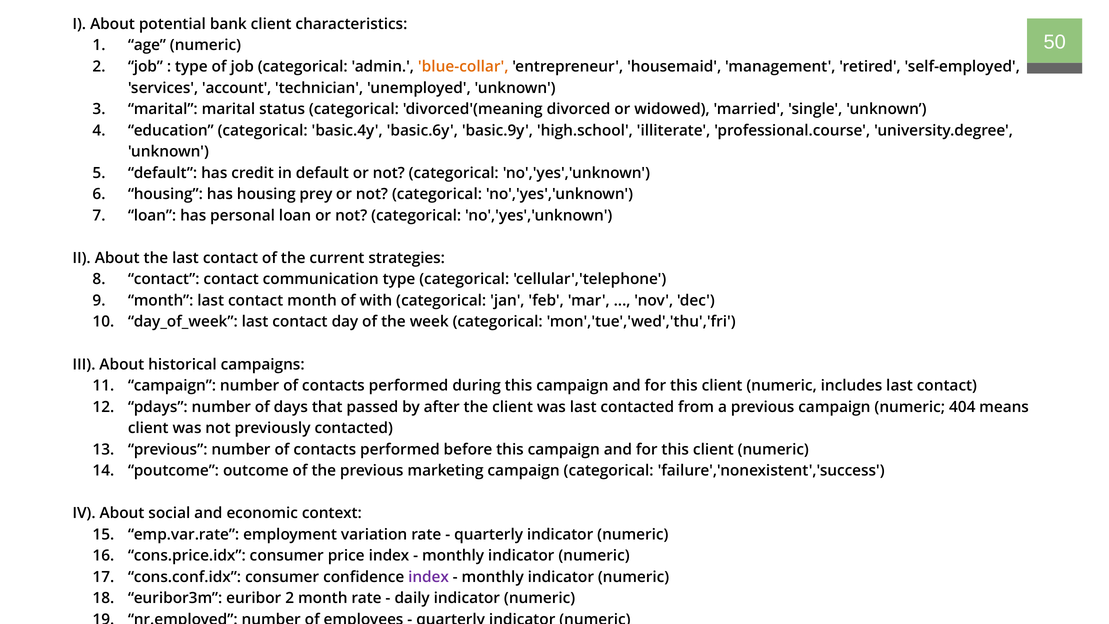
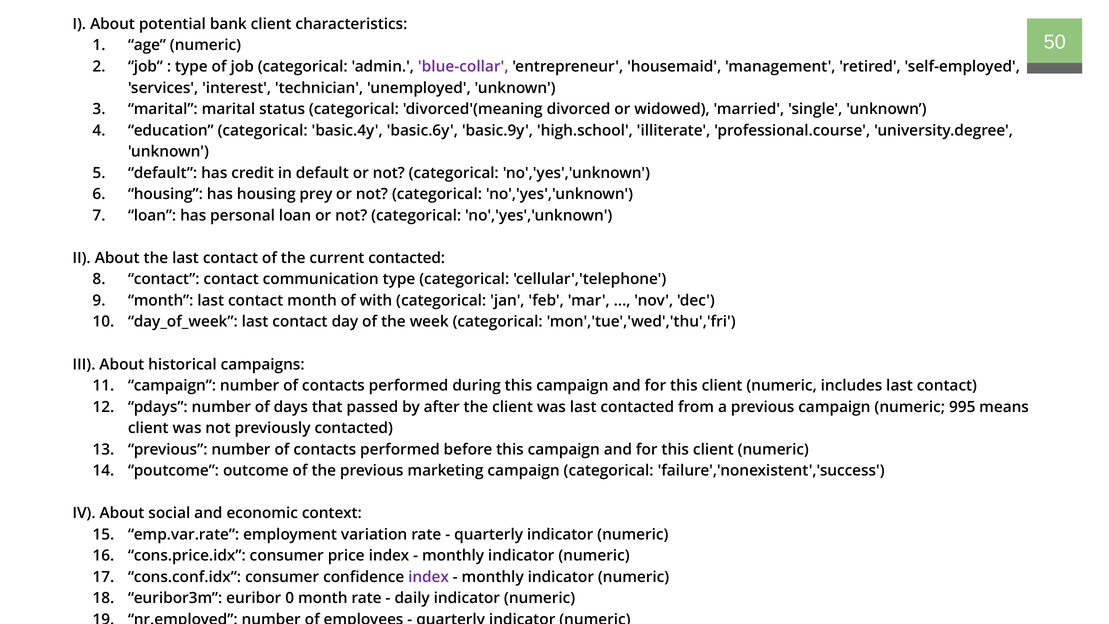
blue-collar colour: orange -> purple (463, 67)
account: account -> interest (237, 88)
current strategies: strategies -> contacted (407, 258)
404: 404 -> 995 (962, 407)
euribor 2: 2 -> 0 (290, 598)
